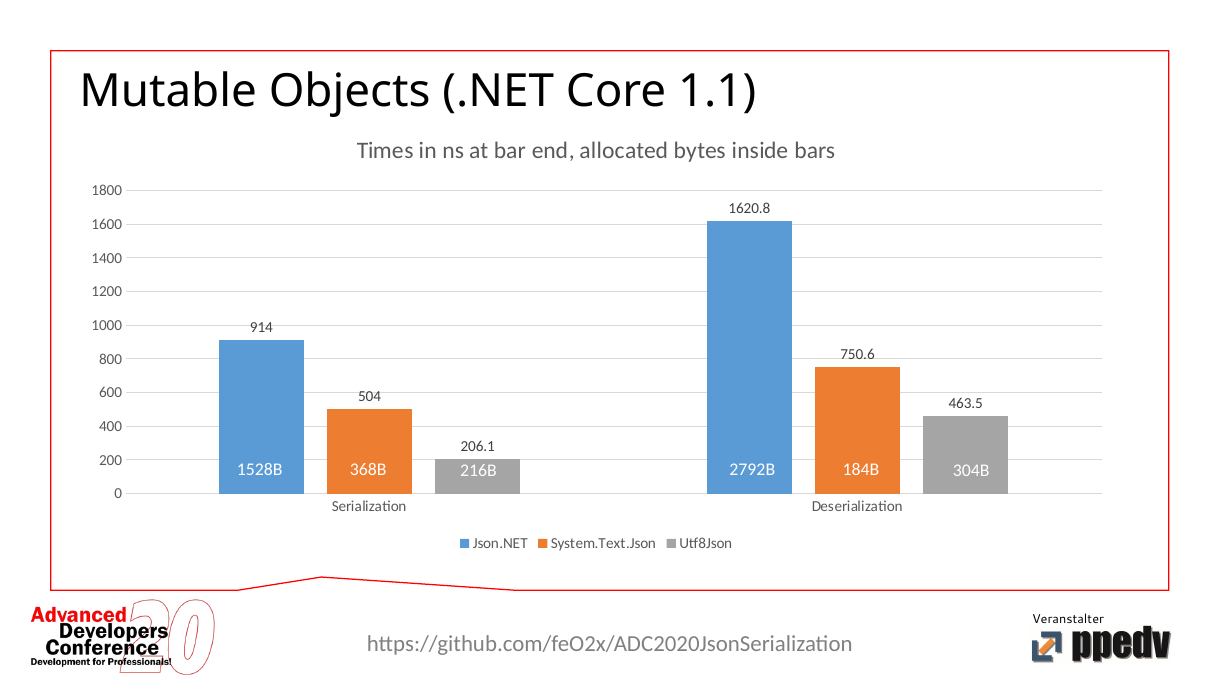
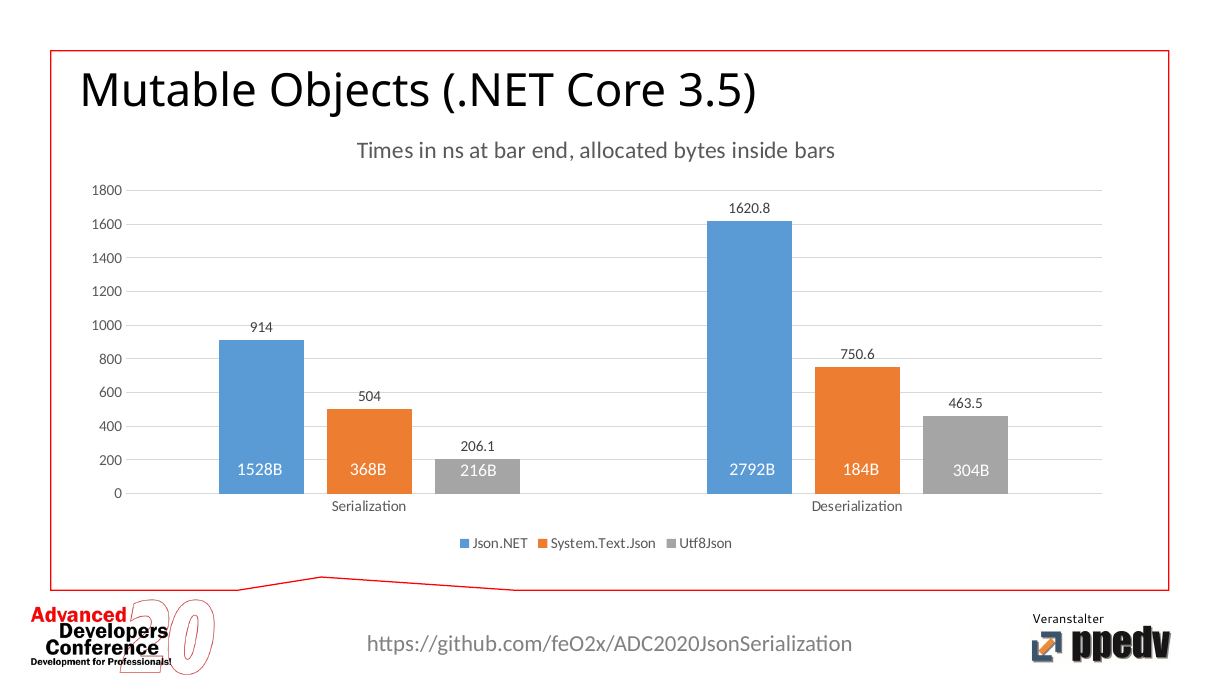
1.1: 1.1 -> 3.5 (717, 91)
